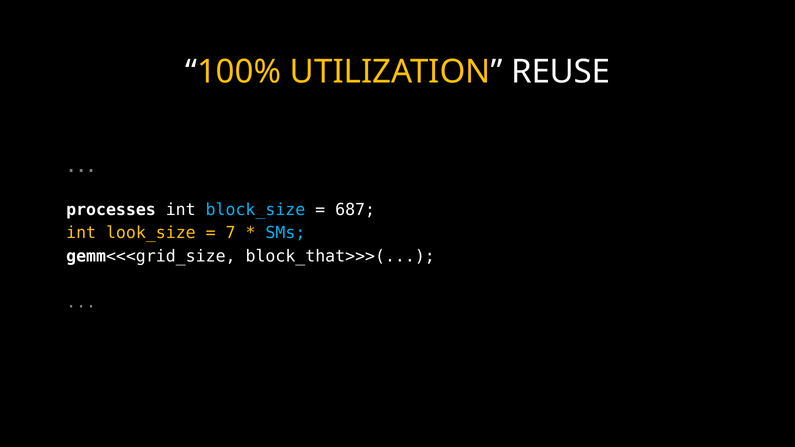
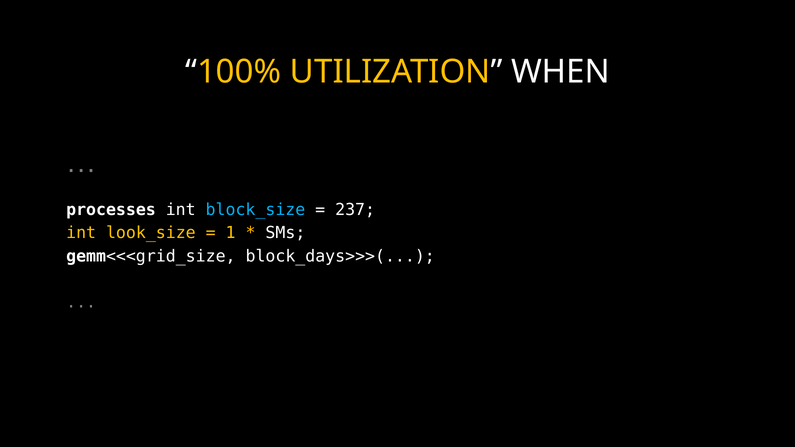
REUSE: REUSE -> WHEN (561, 72)
687: 687 -> 237 (355, 210)
7: 7 -> 1 (231, 233)
SMs colour: light blue -> white (285, 233)
block_that>>>(: block_that>>>( -> block_days>>>( (340, 256)
